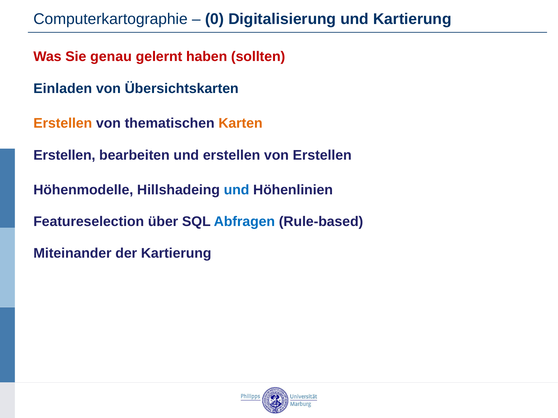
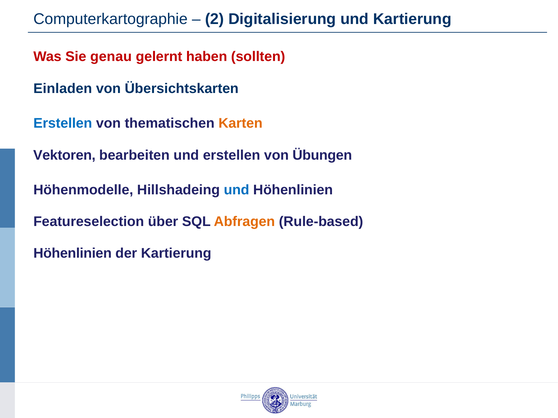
0: 0 -> 2 (215, 19)
Erstellen colour: orange -> blue (63, 123)
Erstellen: Erstellen -> Vektoren (64, 155)
von Erstellen: Erstellen -> Übungen (322, 155)
Abfragen colour: blue -> orange (244, 222)
Miteinander: Miteinander -> Höhenlinien (73, 253)
